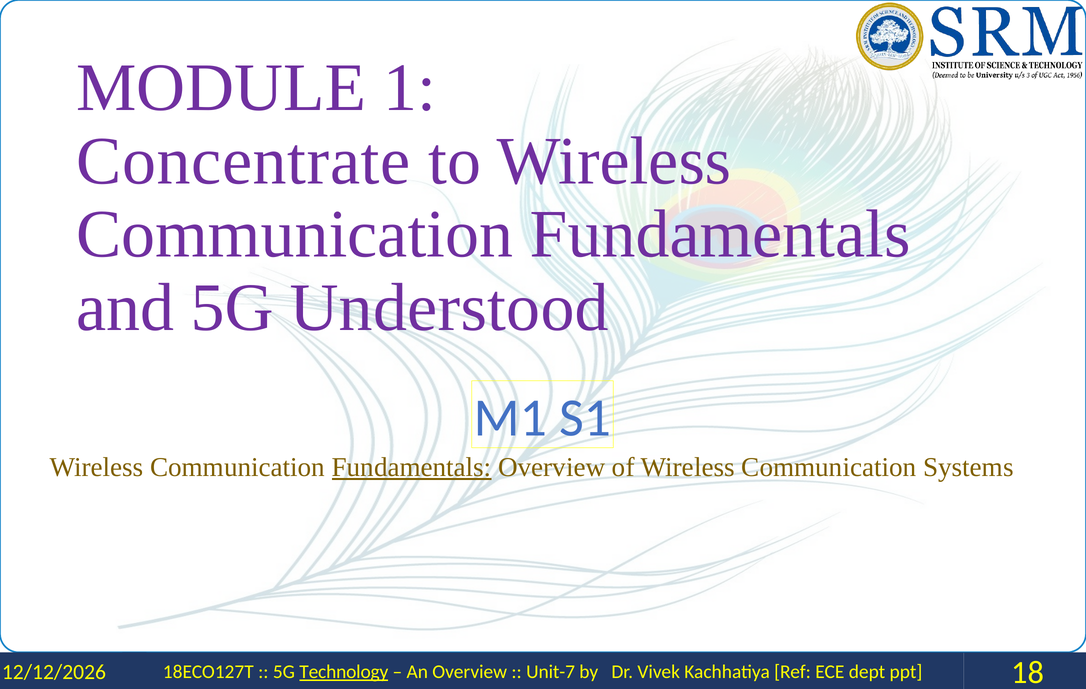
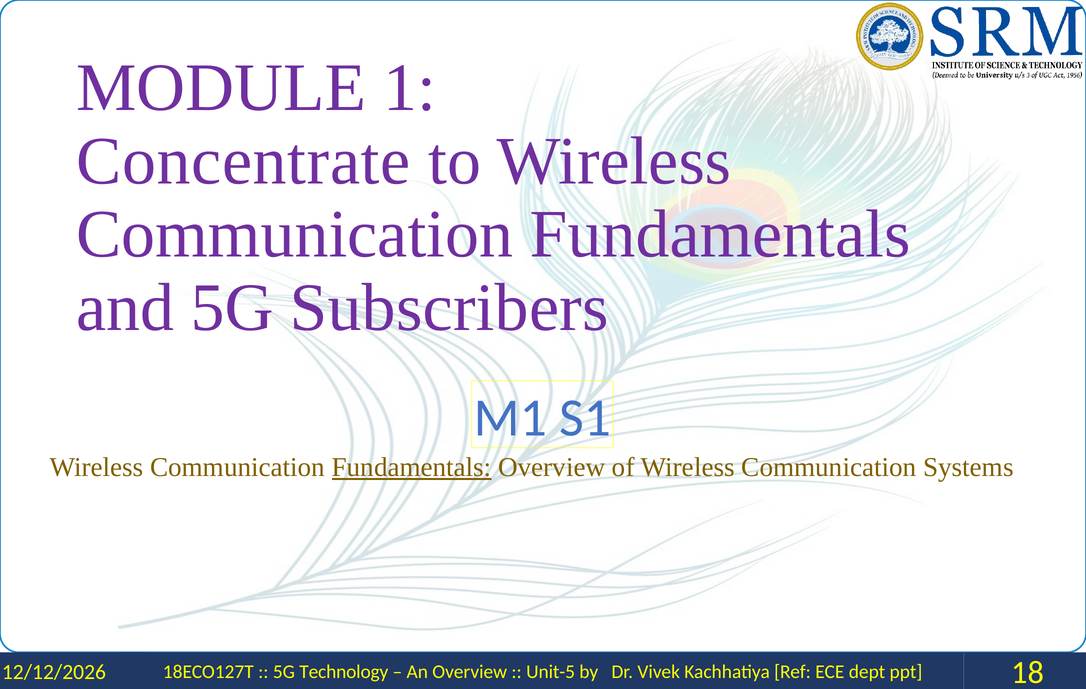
Understood: Understood -> Subscribers (449, 308)
Technology underline: present -> none (344, 671)
Unit-7: Unit-7 -> Unit-5 (551, 671)
